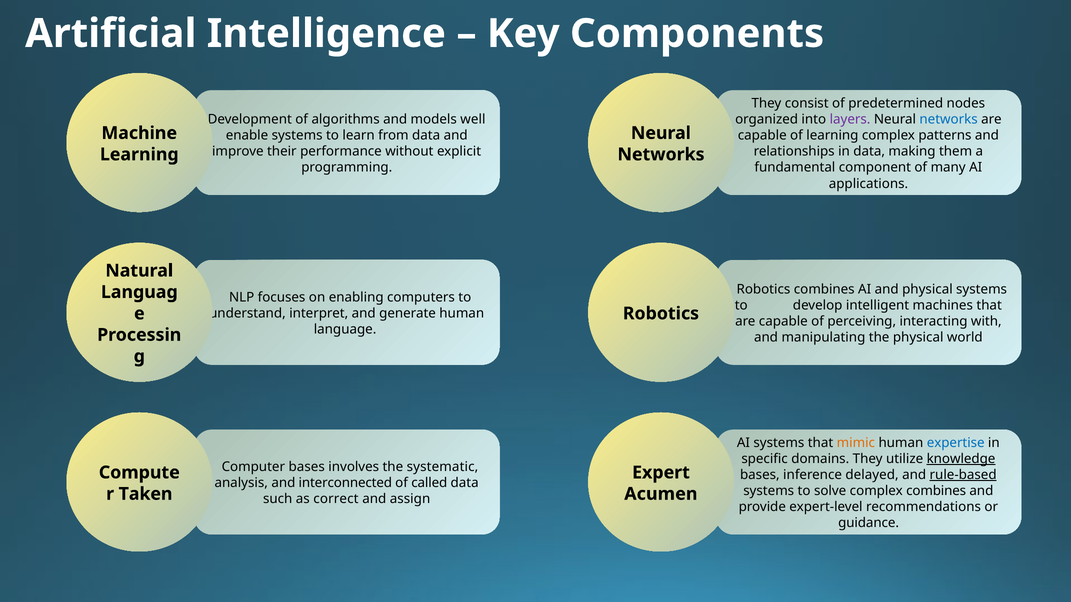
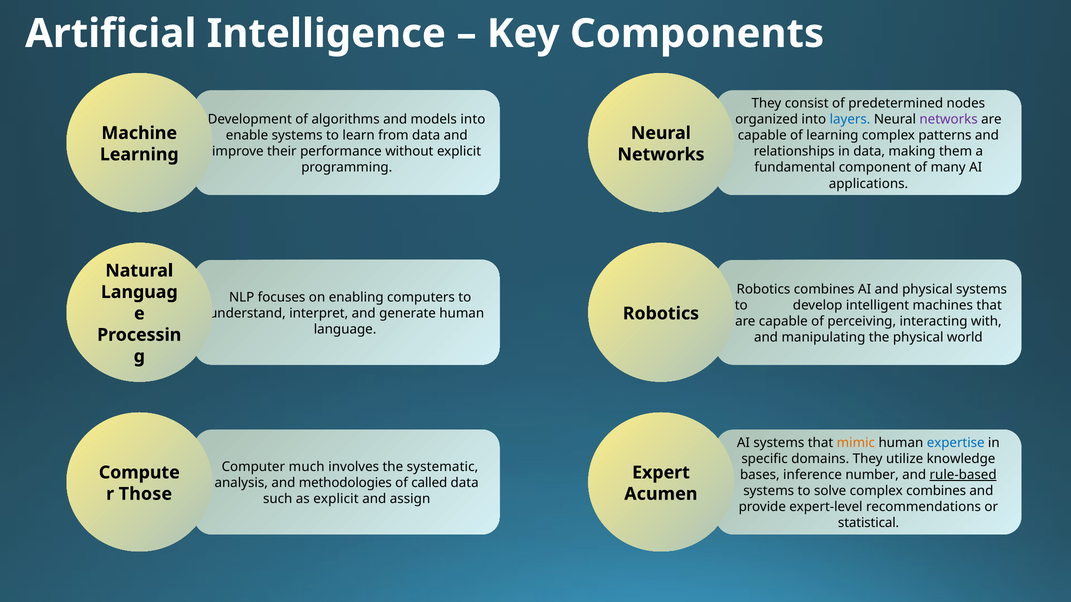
models well: well -> into (473, 119)
layers colour: purple -> blue (850, 119)
networks colour: blue -> purple (949, 119)
knowledge underline: present -> none (961, 459)
bases: bases -> much (307, 467)
delayed: delayed -> number (872, 475)
interconnected: interconnected -> methodologies (345, 483)
Taken: Taken -> Those (145, 494)
as correct: correct -> explicit (336, 499)
guidance: guidance -> statistical (869, 523)
